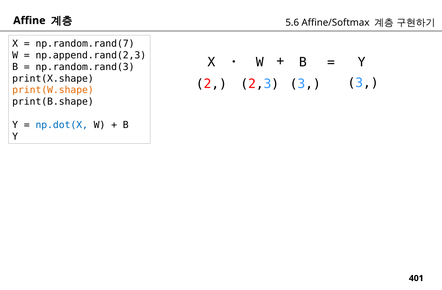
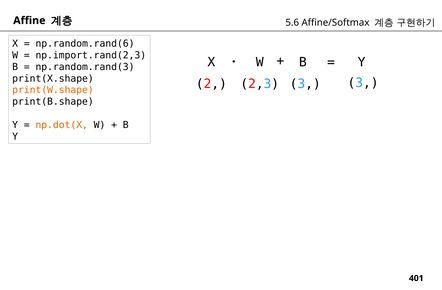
np.random.rand(7: np.random.rand(7 -> np.random.rand(6 (85, 44)
np.append.rand(2,3: np.append.rand(2,3 -> np.import.rand(2,3 (91, 55)
np.dot(X colour: blue -> orange (62, 125)
